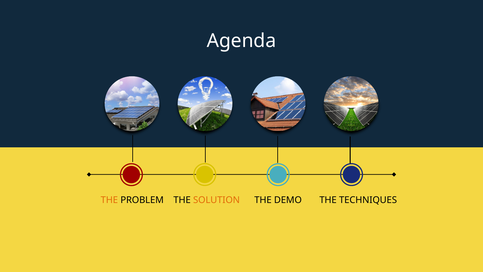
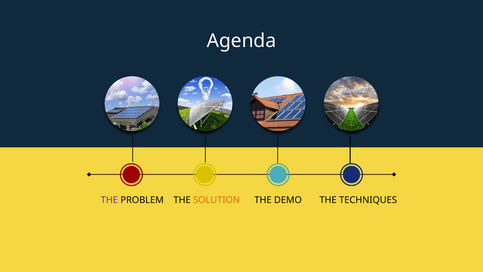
THE colour: orange -> purple (109, 200)
